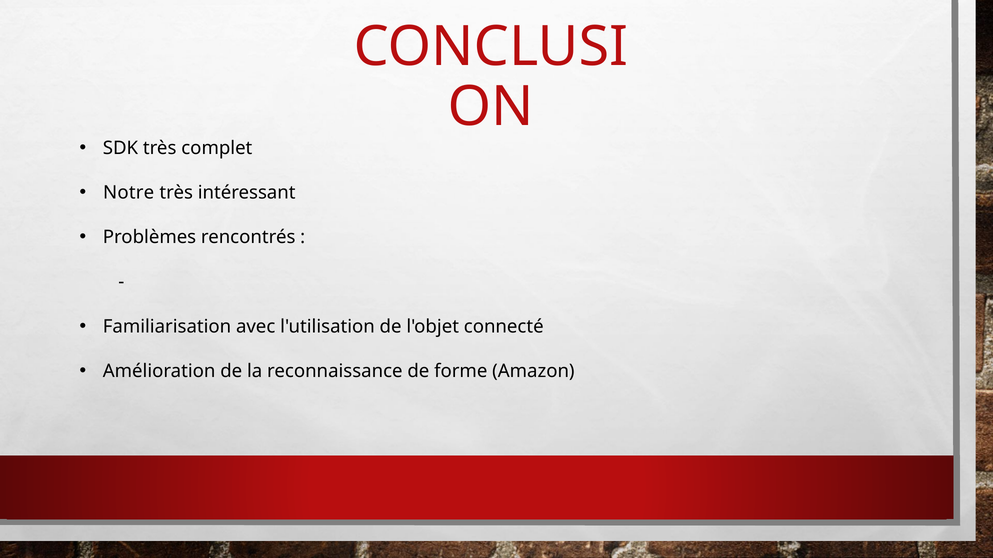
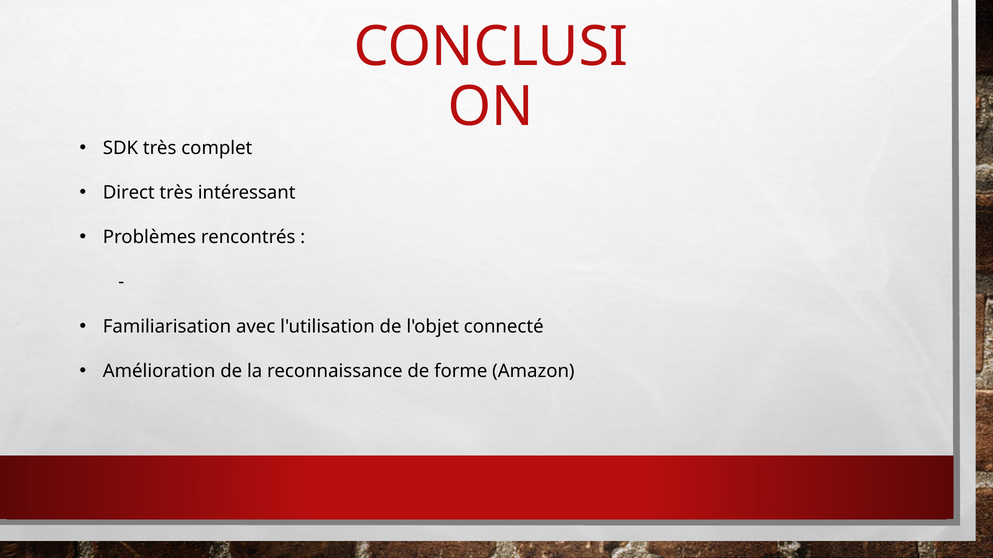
Notre: Notre -> Direct (129, 193)
